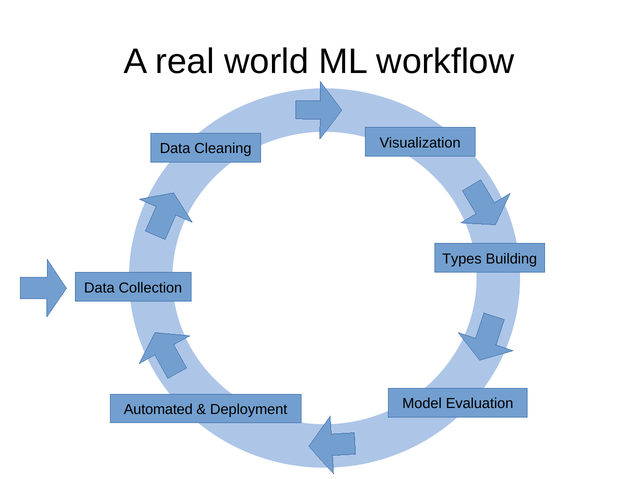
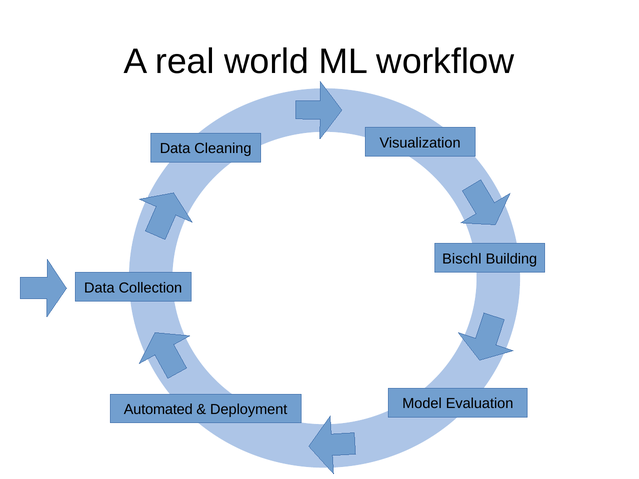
Types: Types -> Bischl (462, 259)
